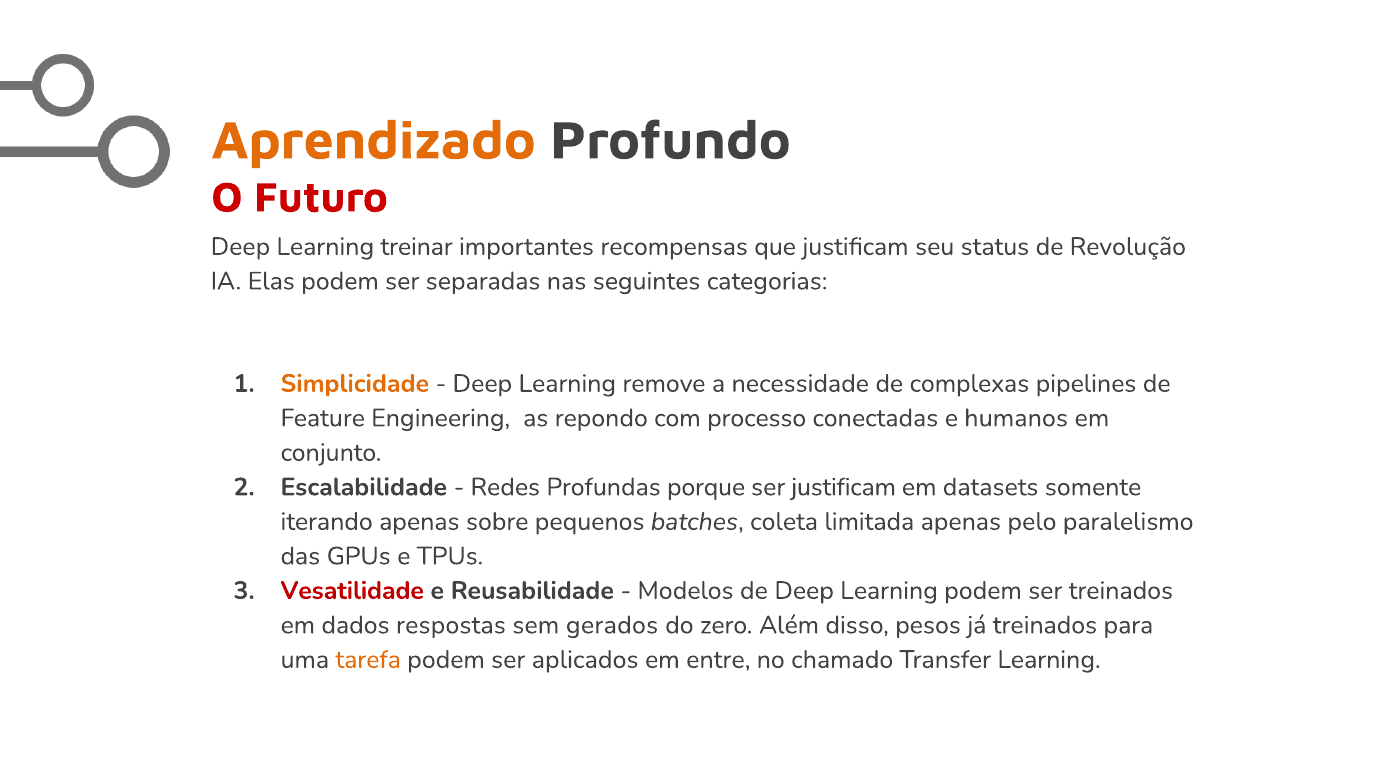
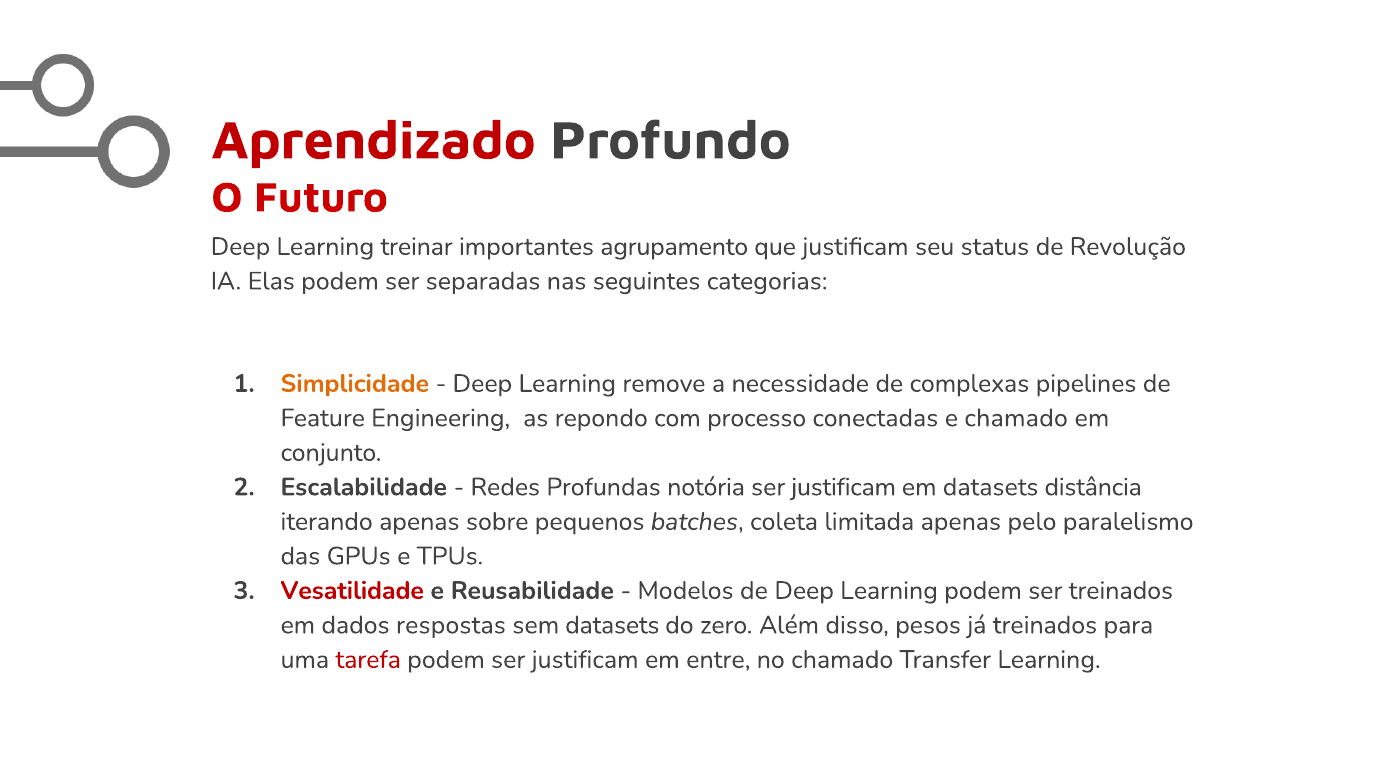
Aprendizado colour: orange -> red (374, 141)
recompensas: recompensas -> agrupamento (674, 247)
e humanos: humanos -> chamado (1016, 418)
porque: porque -> notória (706, 487)
somente: somente -> distância (1093, 487)
sem gerados: gerados -> datasets (612, 625)
tarefa colour: orange -> red (368, 660)
podem ser aplicados: aplicados -> justificam (585, 660)
